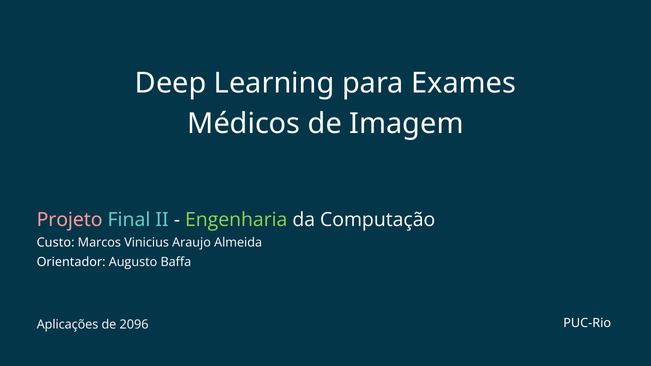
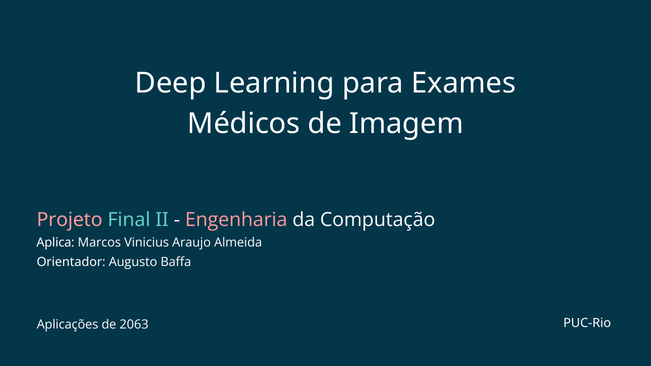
Engenharia colour: light green -> pink (236, 220)
Custo: Custo -> Aplica (54, 242)
2096: 2096 -> 2063 (134, 325)
